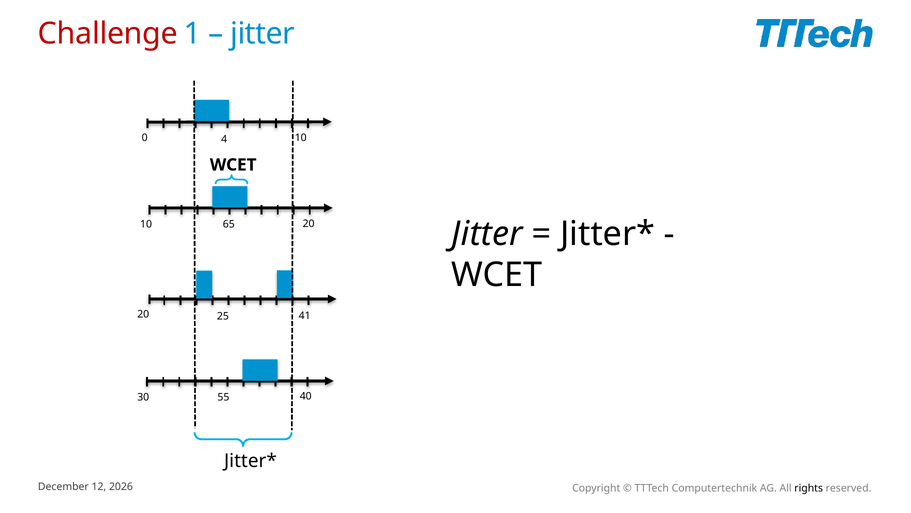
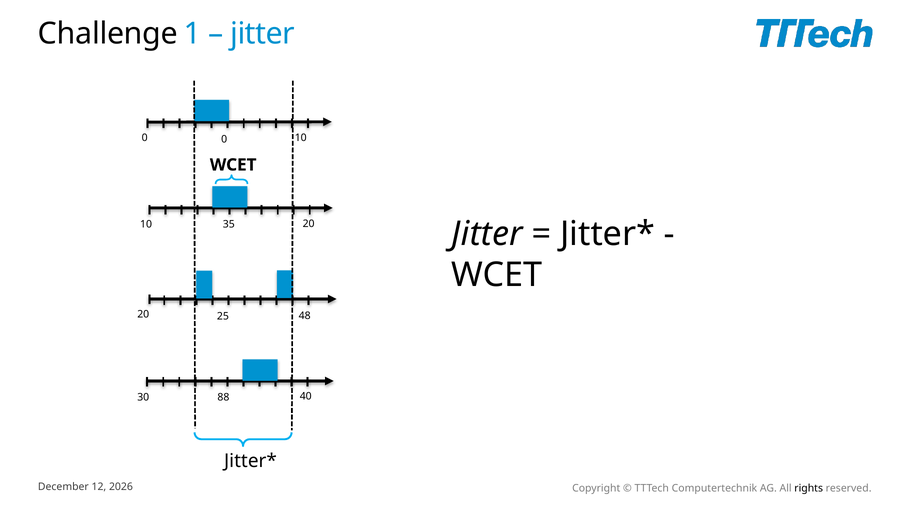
Challenge colour: red -> black (108, 34)
0 4: 4 -> 0 (224, 139)
65: 65 -> 35 (229, 224)
41: 41 -> 48 (305, 315)
55: 55 -> 88 (223, 397)
